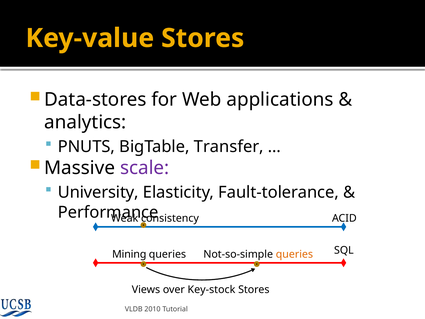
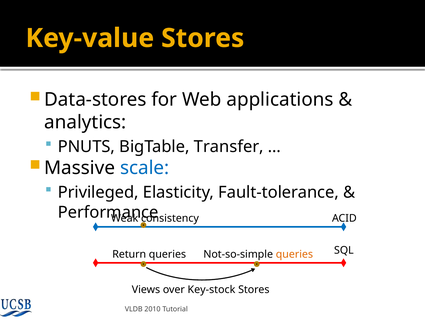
scale colour: purple -> blue (145, 168)
University: University -> Privileged (98, 192)
Mining: Mining -> Return (129, 254)
